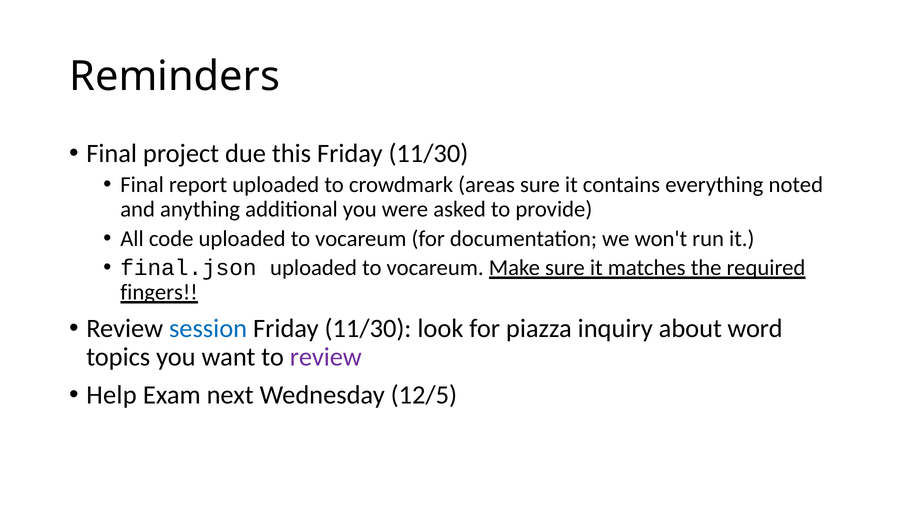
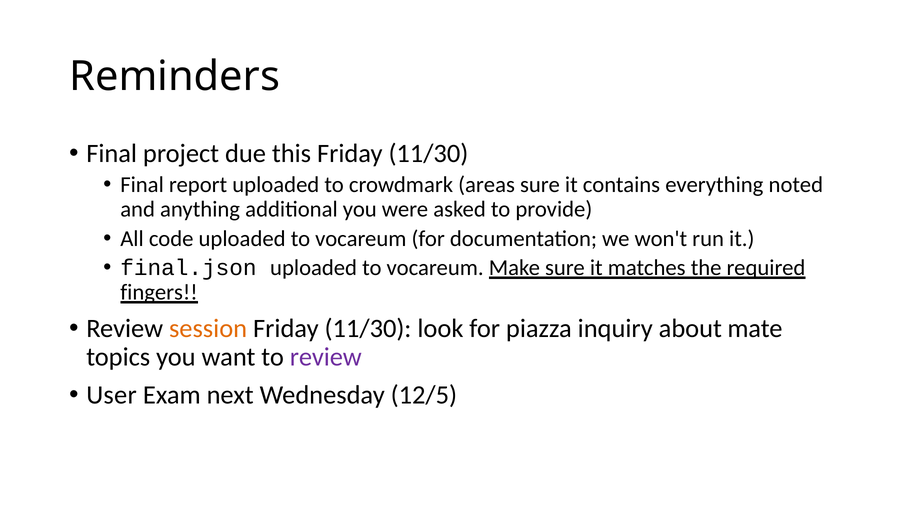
session colour: blue -> orange (208, 328)
word: word -> mate (755, 328)
Help: Help -> User (112, 395)
